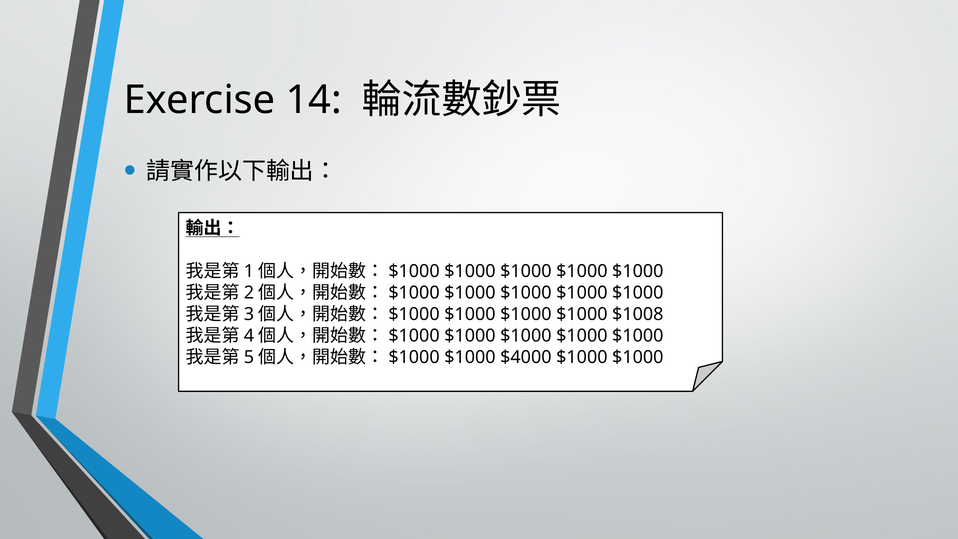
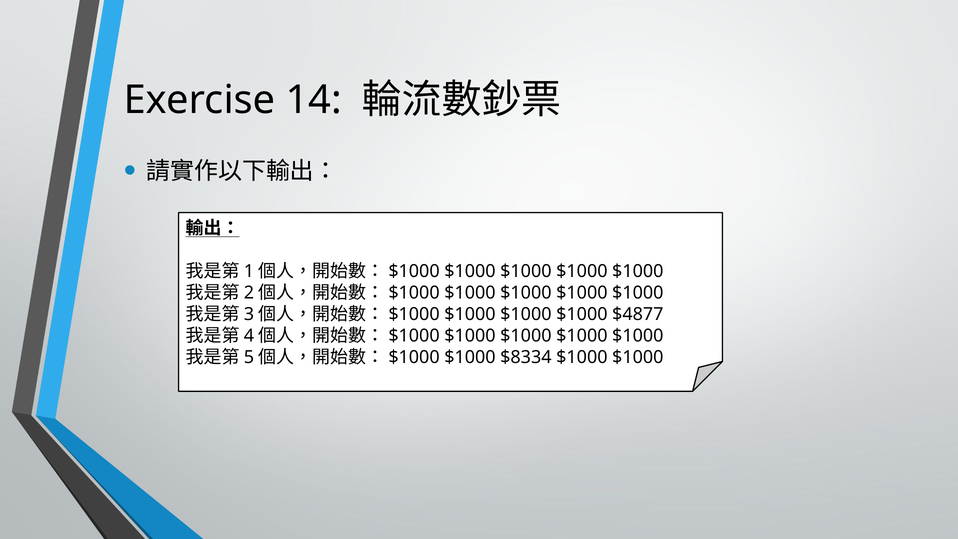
$1008: $1008 -> $4877 (638, 314)
$4000: $4000 -> $8334 (526, 357)
